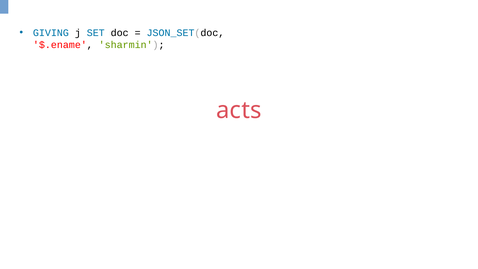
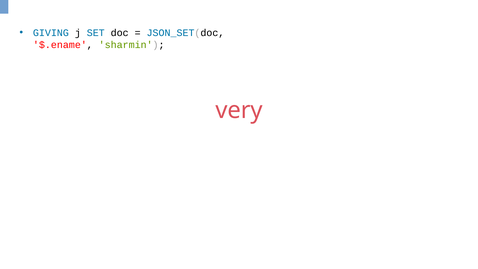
acts: acts -> very (239, 110)
